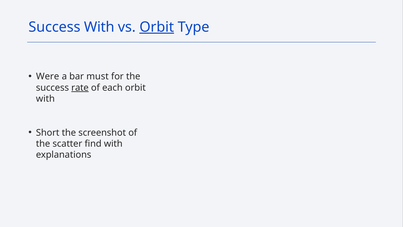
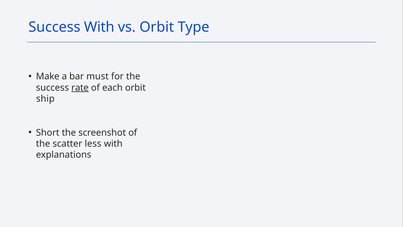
Orbit underline: present -> none (157, 27)
Were: Were -> Make (48, 76)
with: with -> ship (45, 99)
find: find -> less (93, 144)
